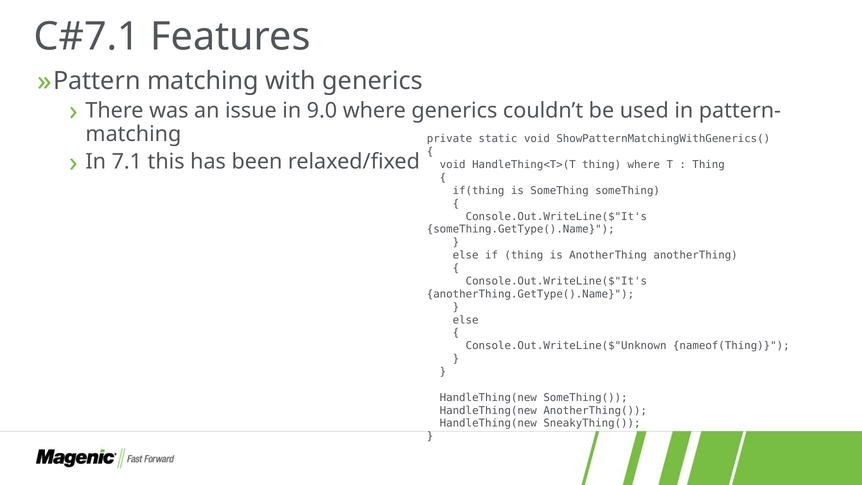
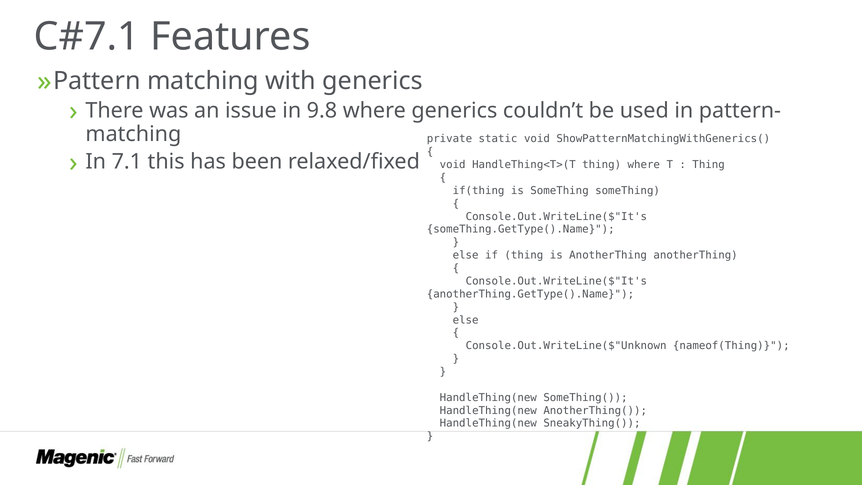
9.0: 9.0 -> 9.8 (322, 111)
